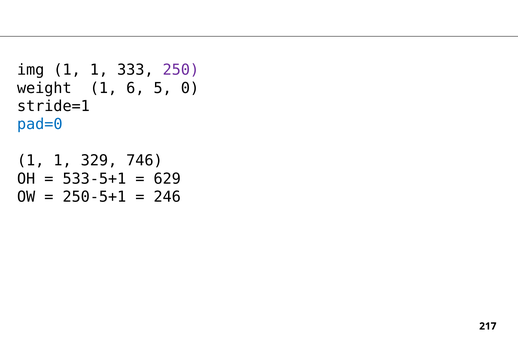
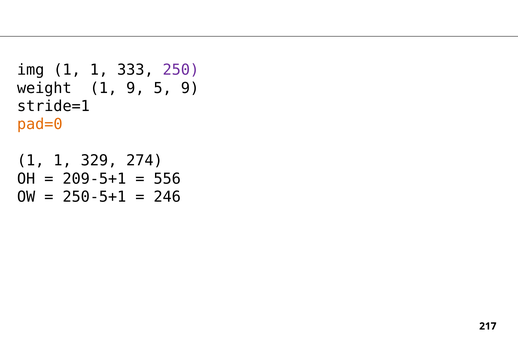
1 6: 6 -> 9 (135, 88)
5 0: 0 -> 9 (190, 88)
pad=0 colour: blue -> orange (40, 124)
746: 746 -> 274 (144, 161)
533-5+1: 533-5+1 -> 209-5+1 (94, 179)
629: 629 -> 556 (167, 179)
